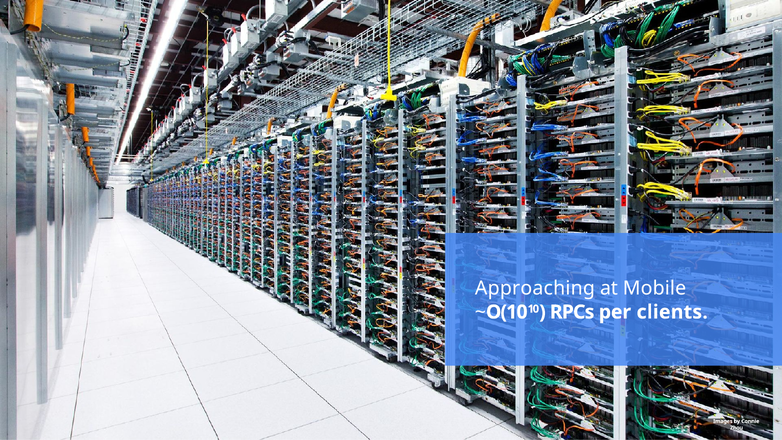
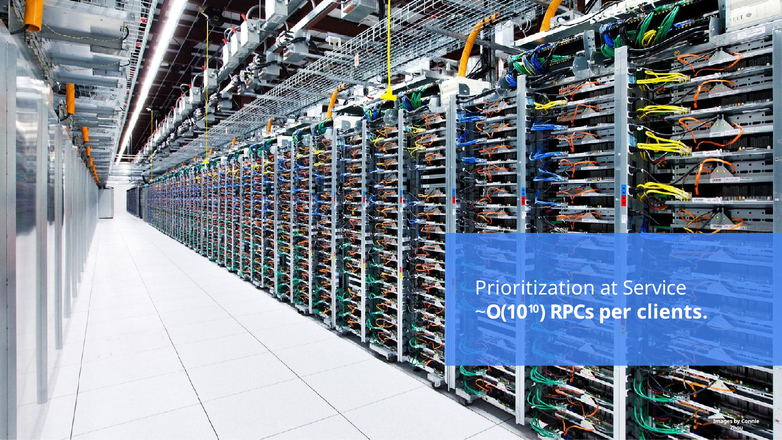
Approaching: Approaching -> Prioritization (535, 288)
Mobile: Mobile -> Service (655, 288)
